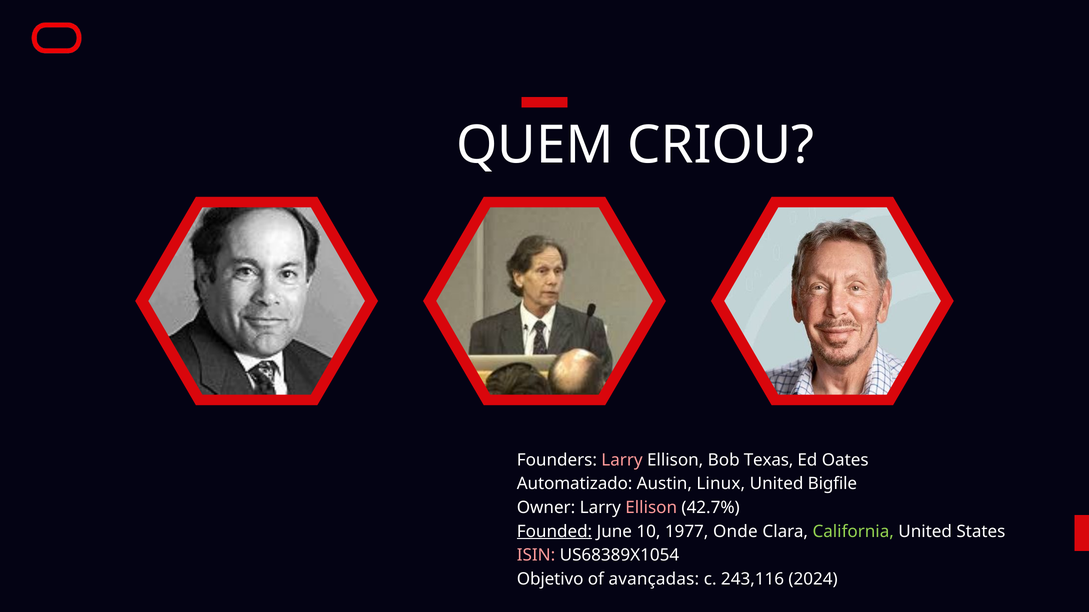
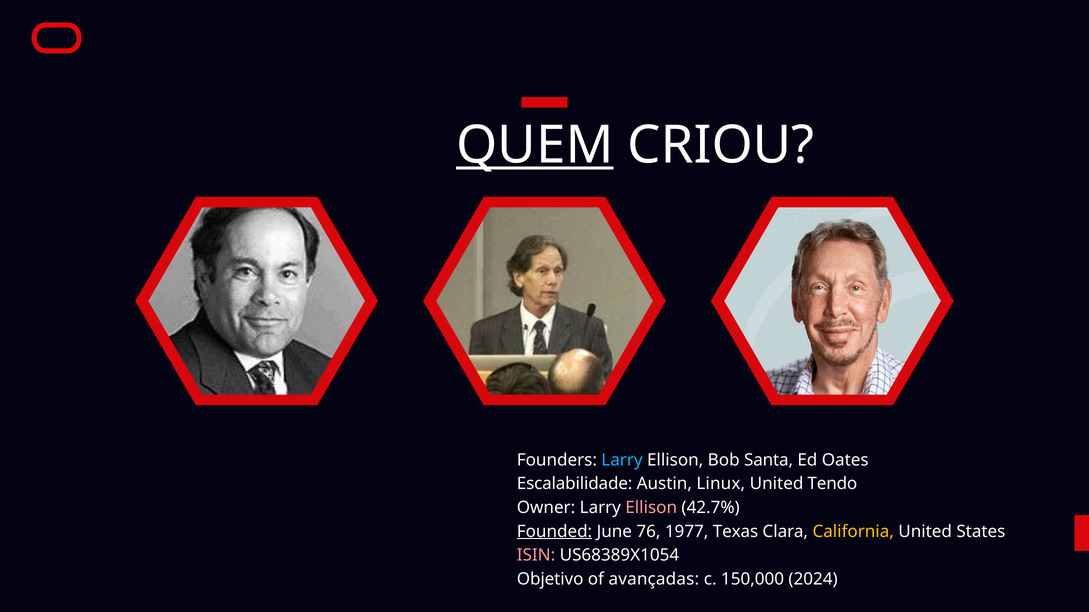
QUEM underline: none -> present (535, 145)
Larry colour: pink -> light blue (622, 460)
Texas: Texas -> Santa (769, 460)
Automatizado: Automatizado -> Escalabilidade (575, 484)
Bigfile: Bigfile -> Tendo (832, 484)
10: 10 -> 76 (648, 532)
Onde: Onde -> Texas (736, 532)
California colour: light green -> yellow (853, 532)
243,116: 243,116 -> 150,000 (753, 580)
